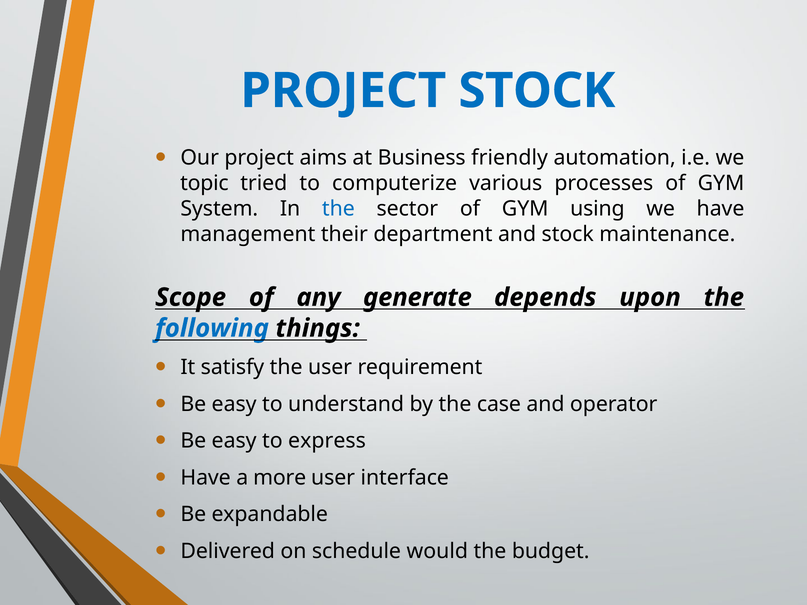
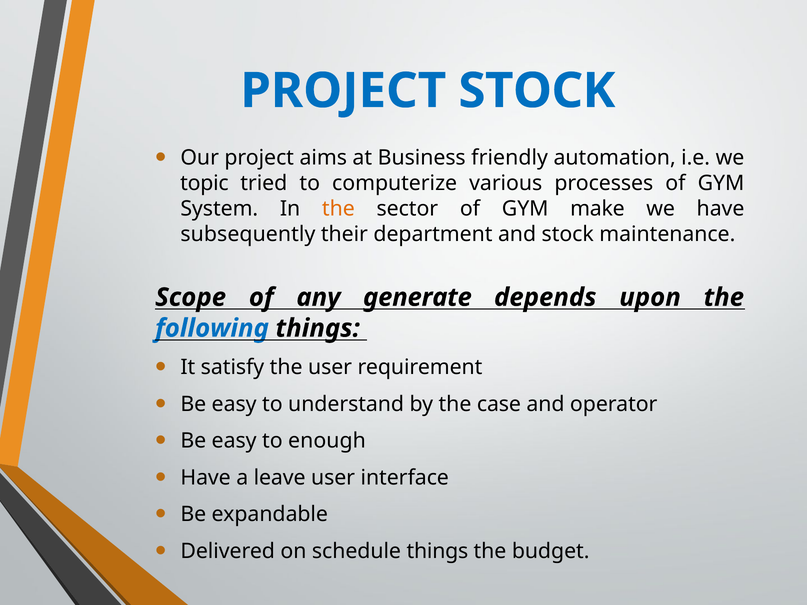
the colour: blue -> orange (338, 209)
using: using -> make (597, 209)
management: management -> subsequently (248, 234)
express: express -> enough (327, 441)
more: more -> leave (280, 478)
schedule would: would -> things (437, 551)
